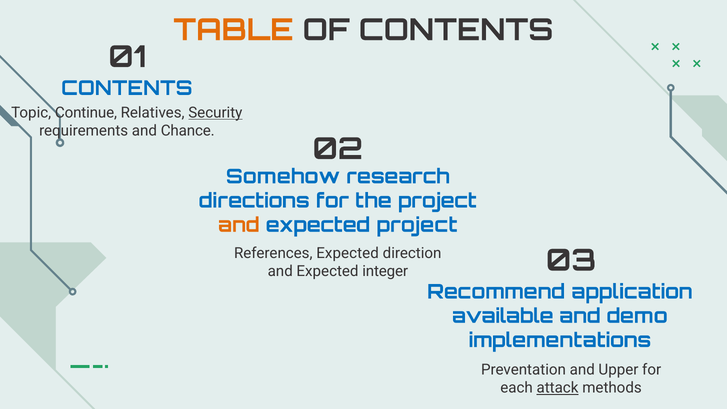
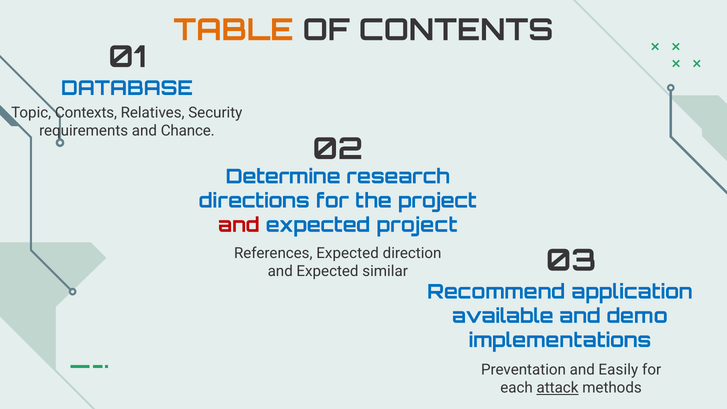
CONTENTS: CONTENTS -> DATABASE (127, 88)
Continue: Continue -> Contexts (86, 113)
Security underline: present -> none (215, 113)
Somehow: Somehow -> Determine (283, 177)
and colour: orange -> red (239, 225)
integer: integer -> similar (385, 271)
Upper: Upper -> Easily (618, 370)
